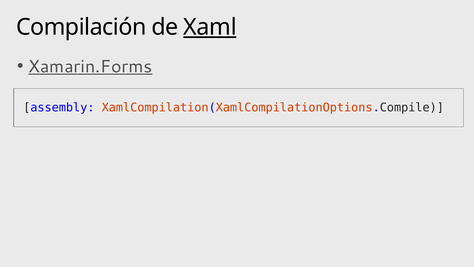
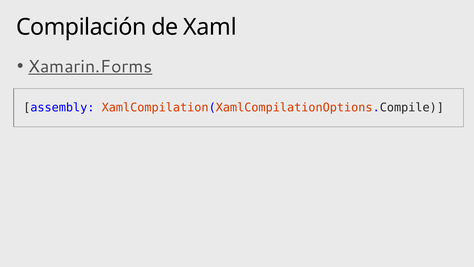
Xaml underline: present -> none (210, 27)
